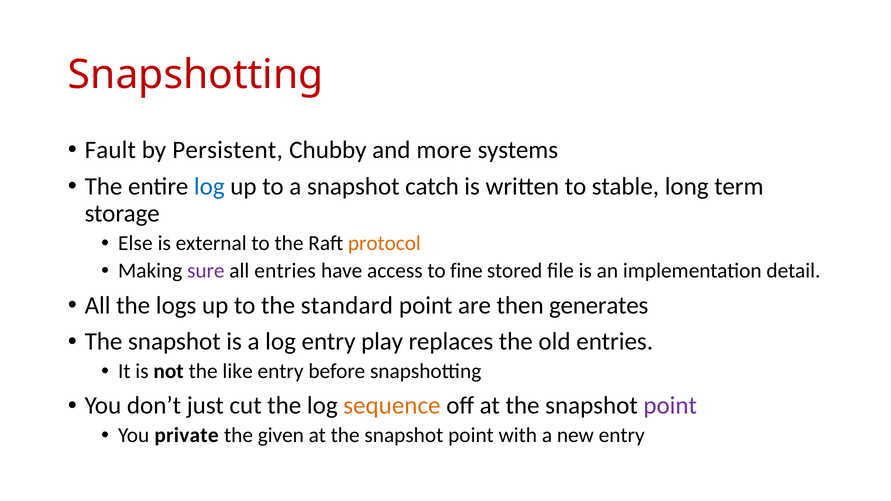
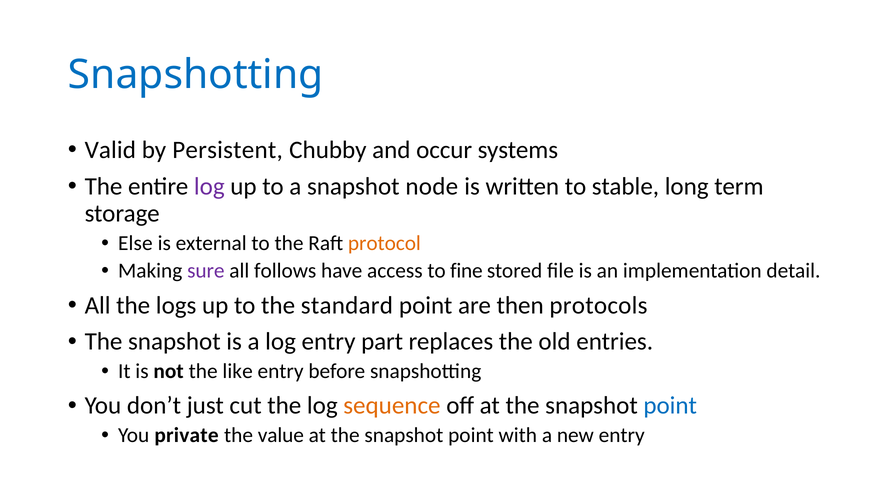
Snapshotting colour: red -> blue (196, 75)
Fault: Fault -> Valid (110, 150)
more: more -> occur (444, 150)
log colour: blue -> purple (209, 187)
catch: catch -> node (432, 187)
all entries: entries -> follows (285, 271)
generates: generates -> protocols (598, 305)
play: play -> part (382, 342)
point colour: purple -> blue (670, 406)
given: given -> value (281, 436)
